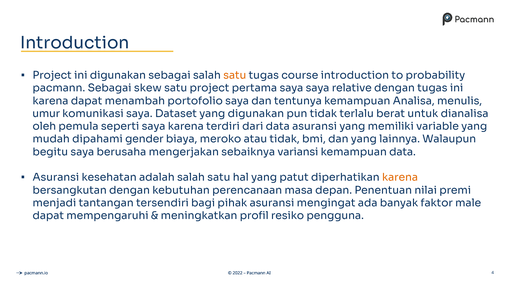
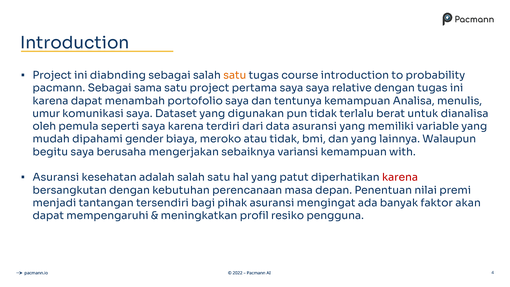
ini digunakan: digunakan -> diabnding (118, 75)
skew: skew -> sama (148, 88)
kemampuan data: data -> with (402, 152)
karena colour: orange -> red (400, 177)
male: male -> akan (468, 203)
